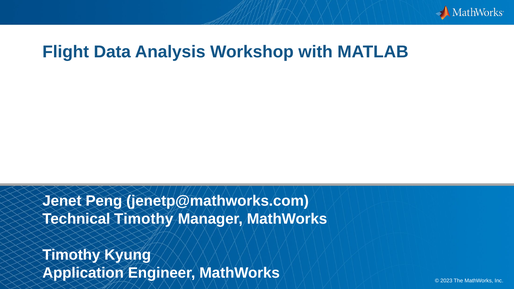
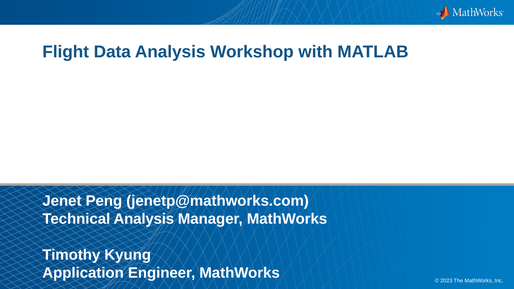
Technical Timothy: Timothy -> Analysis (144, 219)
